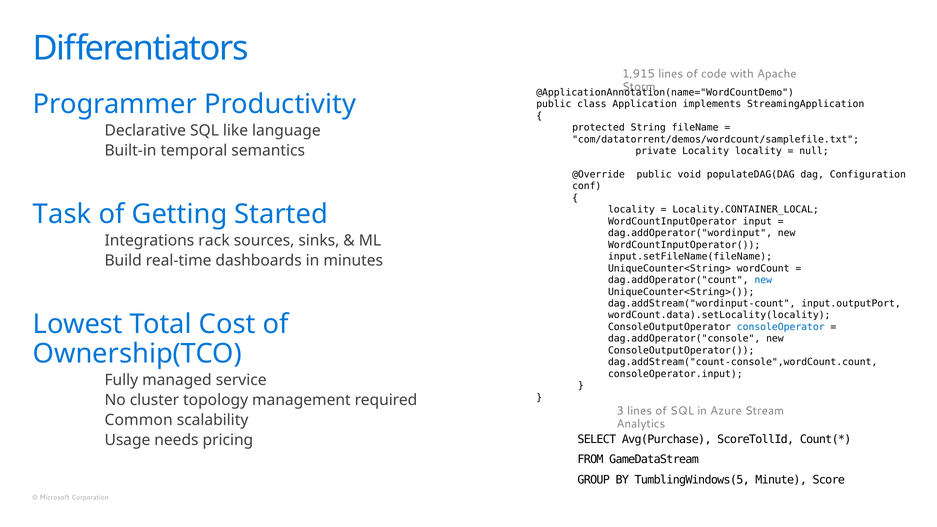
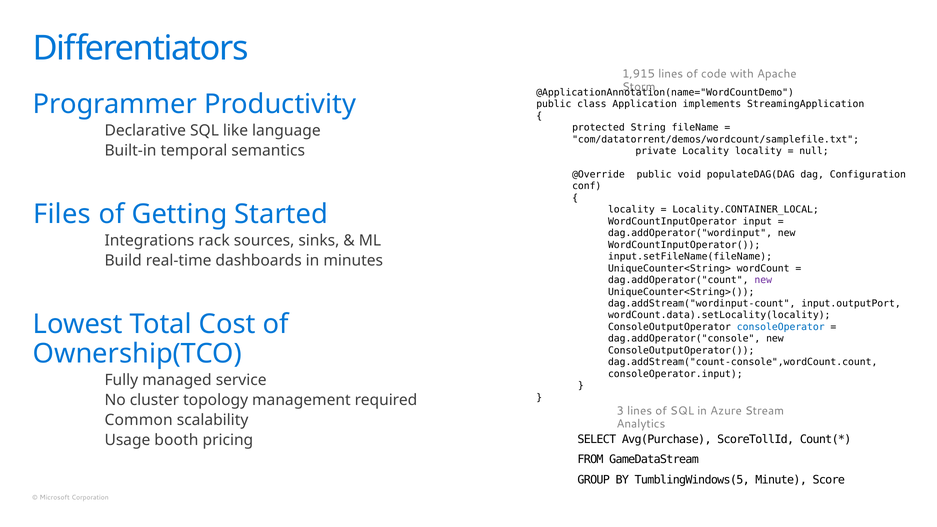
Task: Task -> Files (62, 214)
new colour: blue -> purple (763, 280)
needs: needs -> booth (176, 440)
